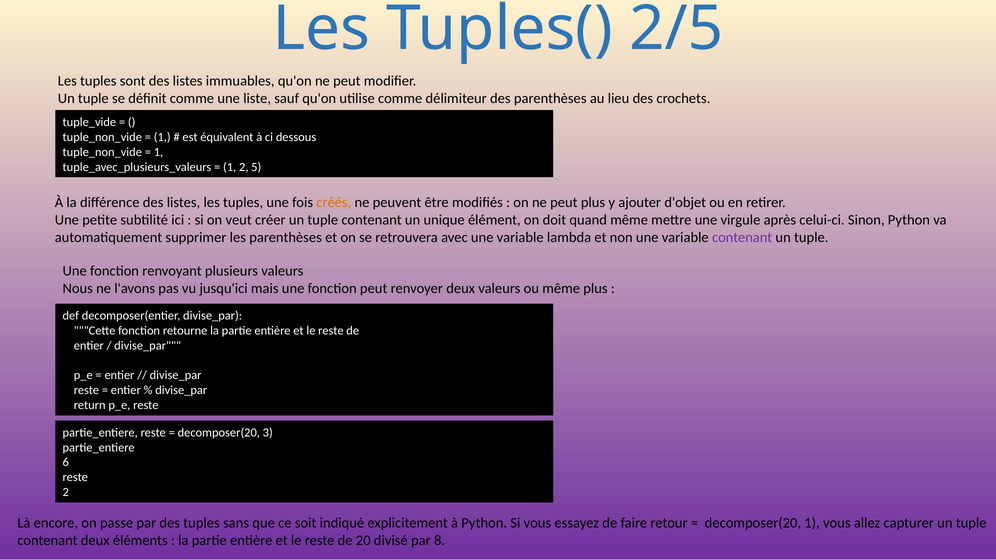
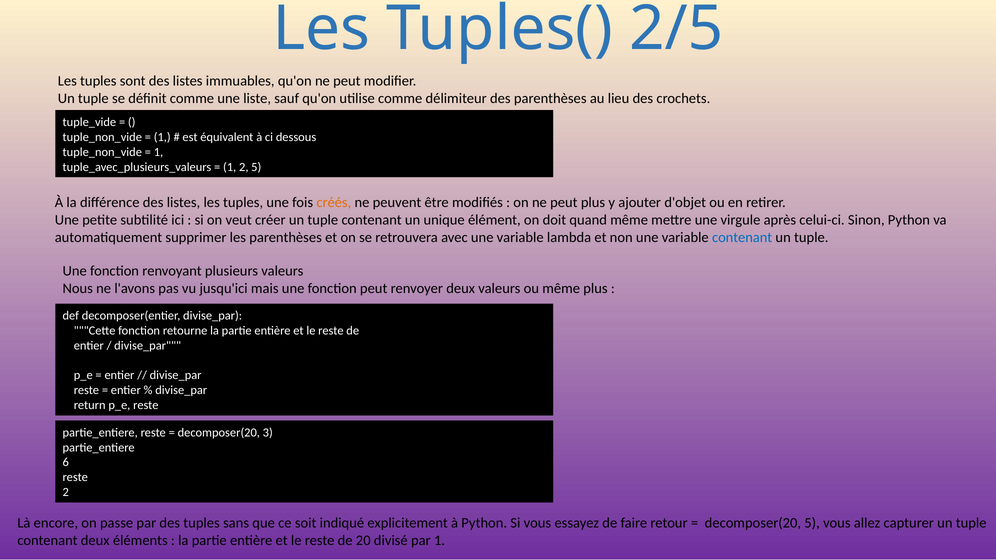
contenant colour: purple -> blue (742, 237)
decomposer(20 1: 1 -> 5 (812, 523)
par 8: 8 -> 1 (440, 541)
